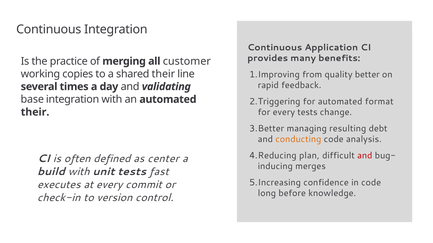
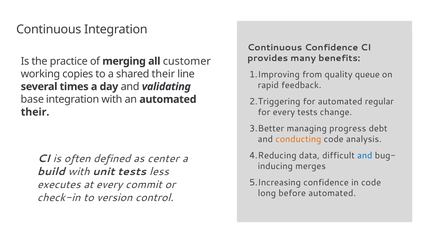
Continuous Application: Application -> Confidence (331, 48)
better: better -> queue (367, 75)
format: format -> regular (379, 102)
resulting: resulting -> progress (348, 129)
plan: plan -> data (309, 156)
and colour: red -> blue (365, 156)
fast: fast -> less (159, 172)
before knowledge: knowledge -> automated (332, 194)
